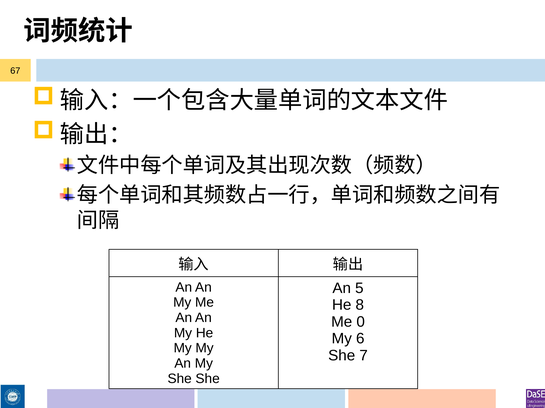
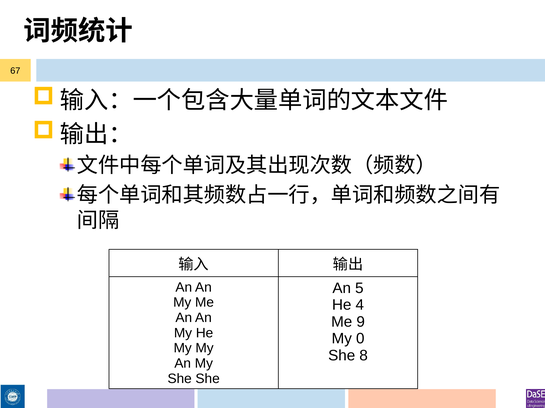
8: 8 -> 4 (360, 306)
0: 0 -> 9 (361, 322)
6: 6 -> 0 (360, 339)
7: 7 -> 8 (364, 356)
